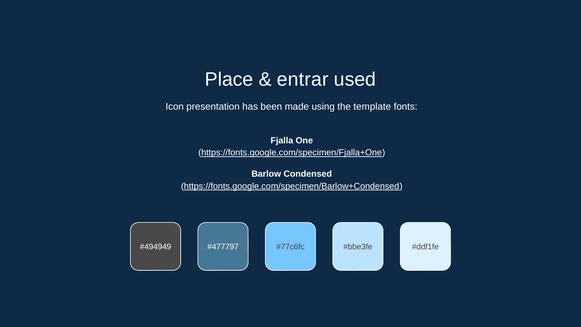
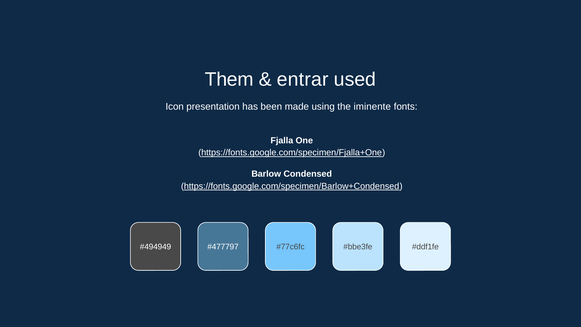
Place: Place -> Them (229, 79)
template: template -> iminente (372, 107)
